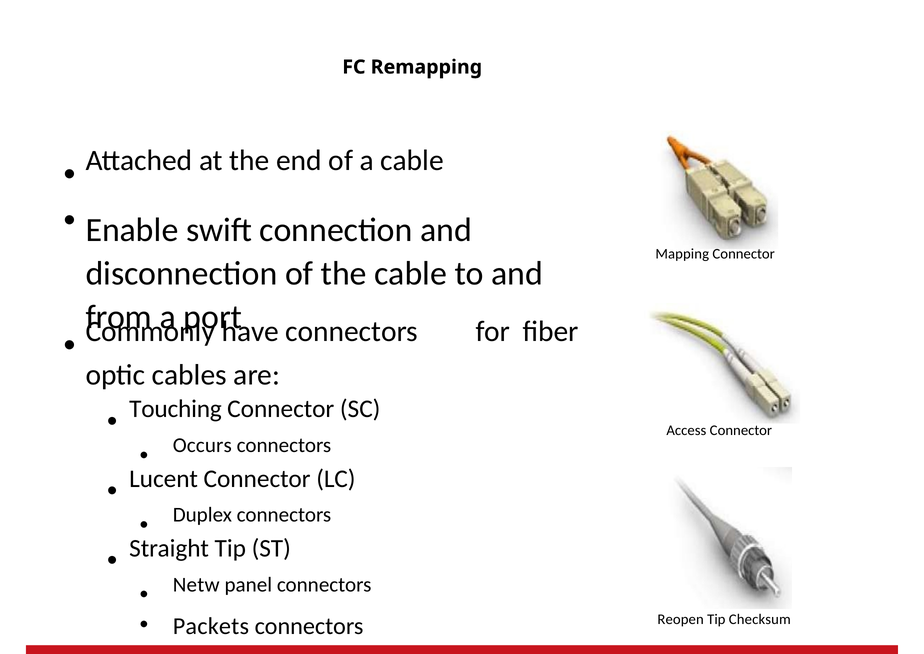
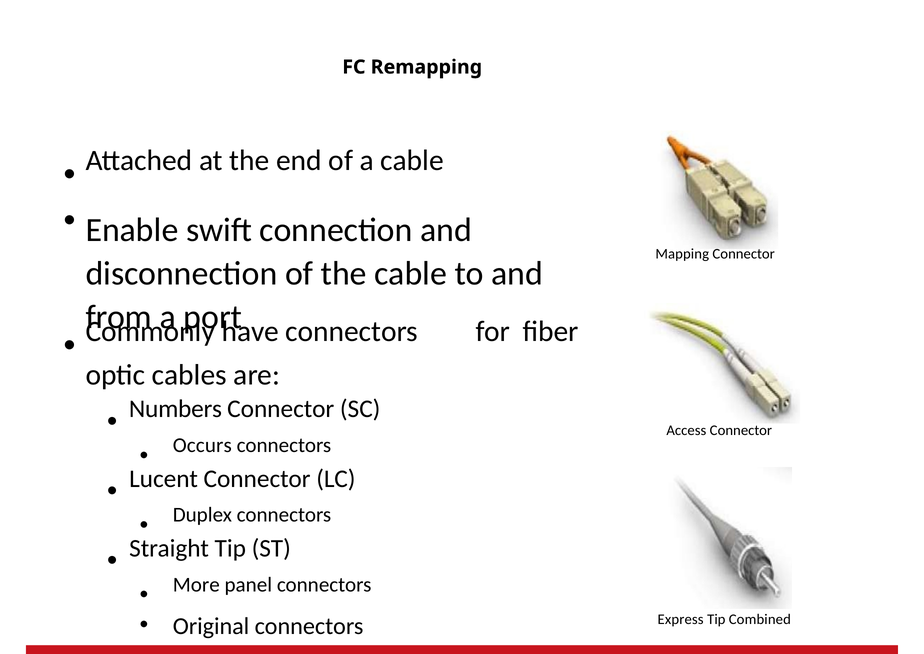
Touching: Touching -> Numbers (175, 409)
Netw: Netw -> More (196, 585)
Packets: Packets -> Original (211, 626)
Reopen: Reopen -> Express (681, 620)
Checksum: Checksum -> Combined (760, 620)
